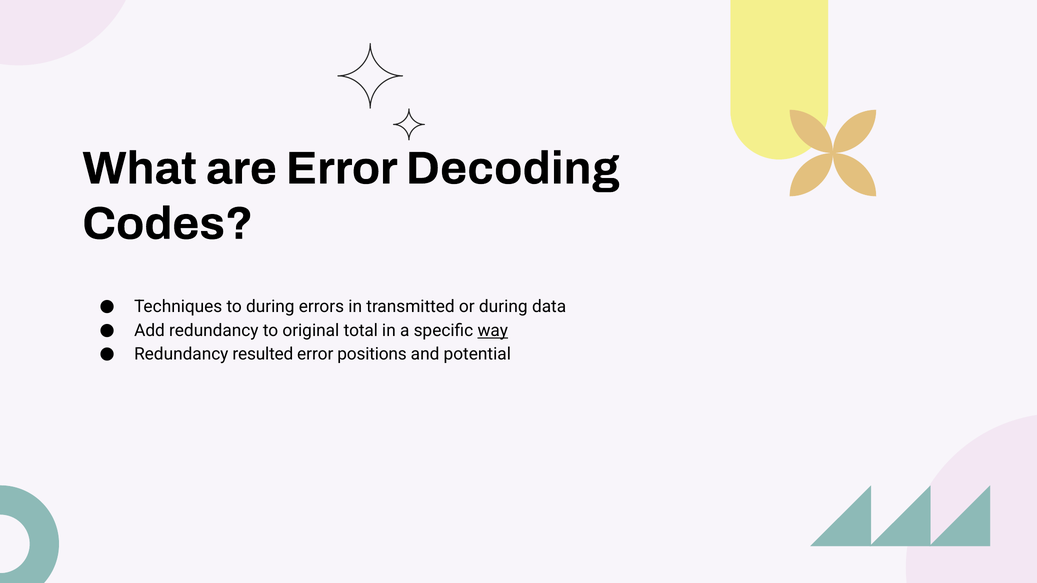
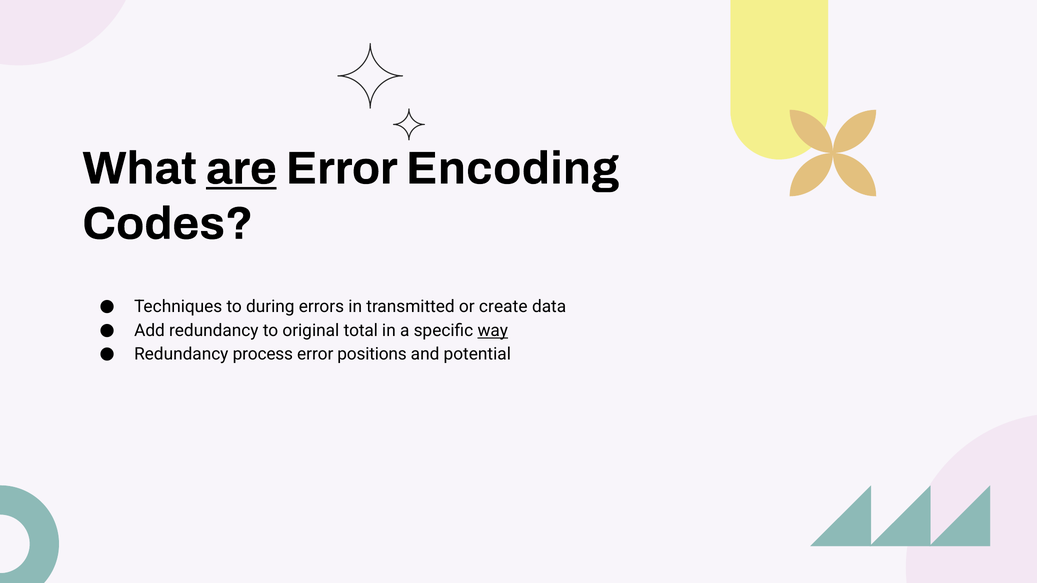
are underline: none -> present (241, 168)
Decoding: Decoding -> Encoding (513, 168)
or during: during -> create (503, 307)
resulted: resulted -> process (263, 354)
